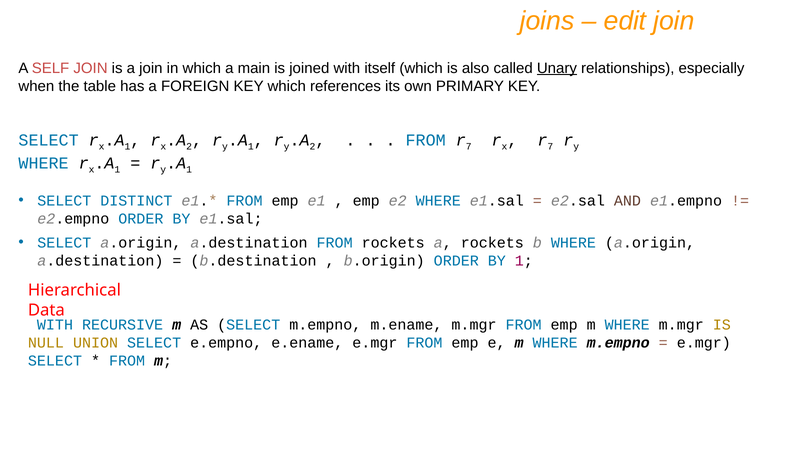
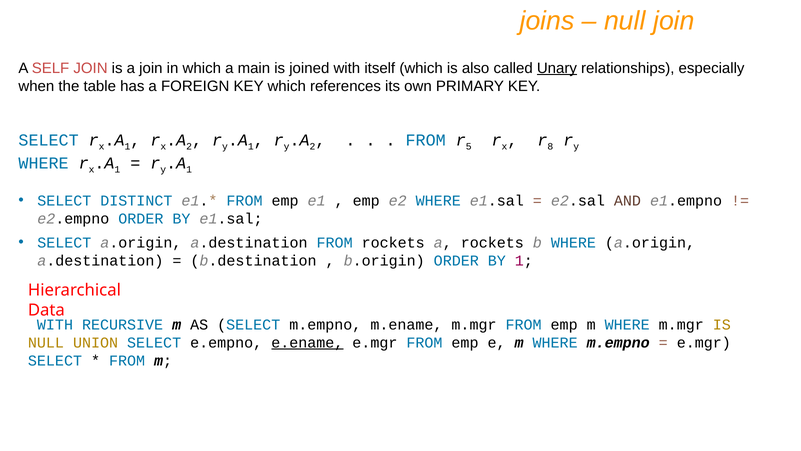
edit: edit -> null (625, 21)
7: 7 -> 5 (469, 147)
7: 7 -> 8 (550, 147)
e.ename underline: none -> present (307, 342)
